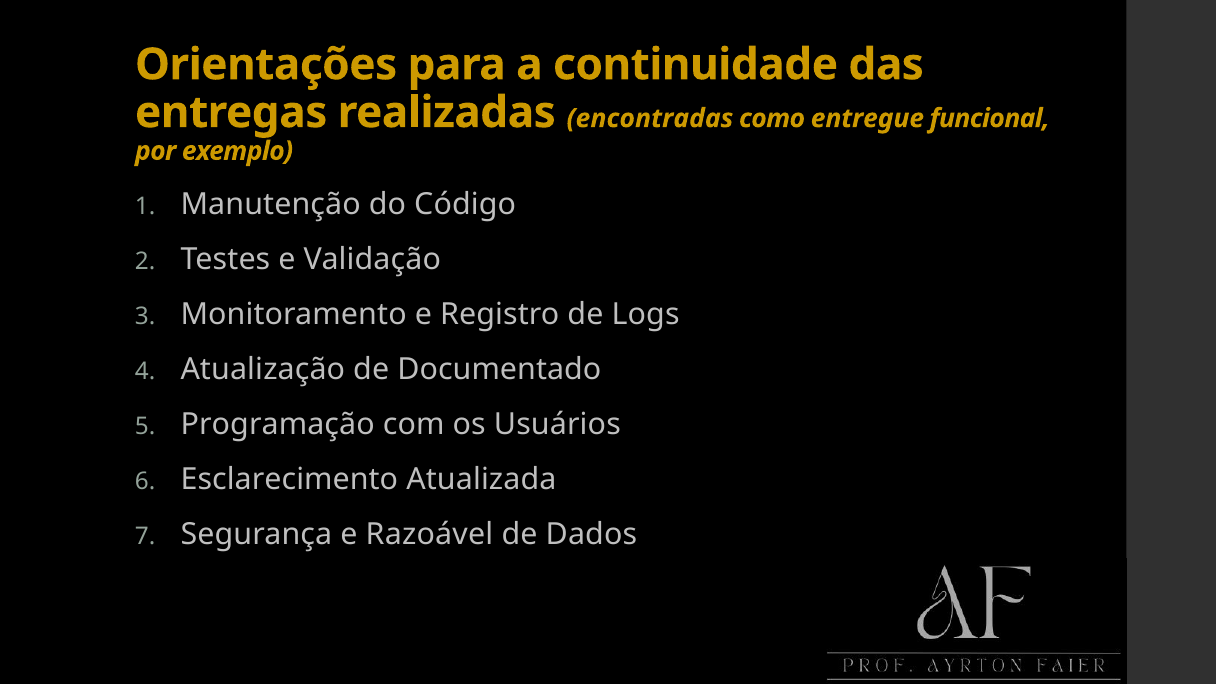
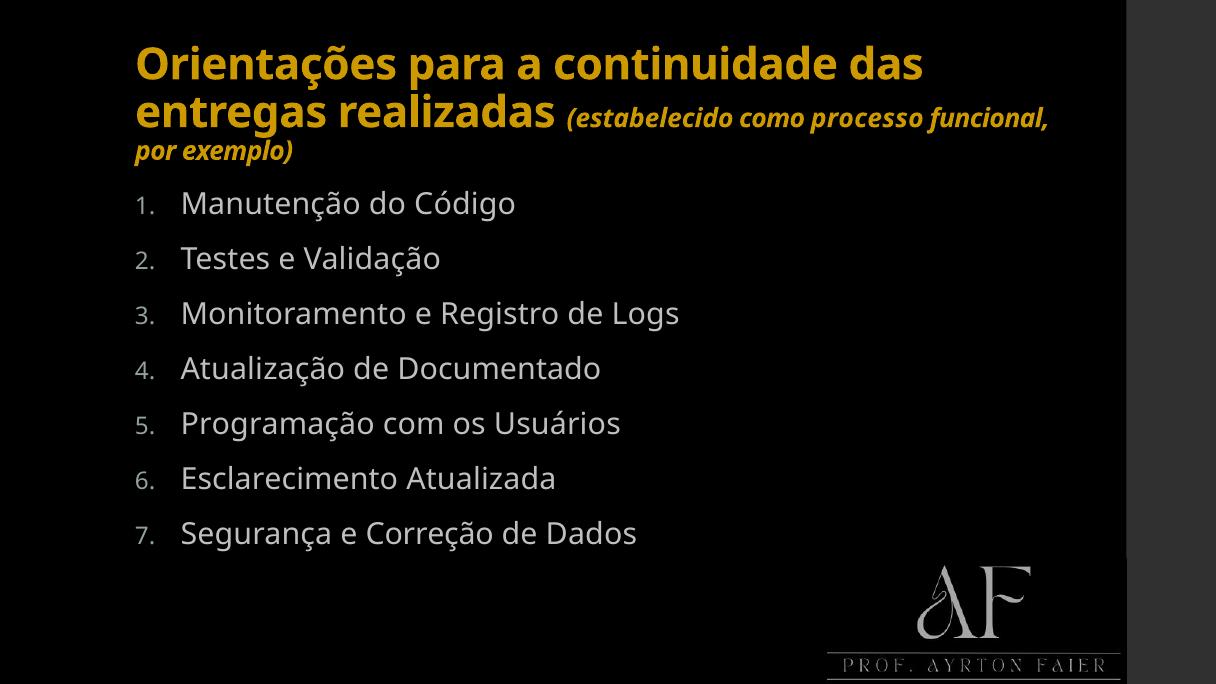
encontradas: encontradas -> estabelecido (650, 118)
entregue: entregue -> processo (867, 118)
Razoável: Razoável -> Correção (430, 534)
